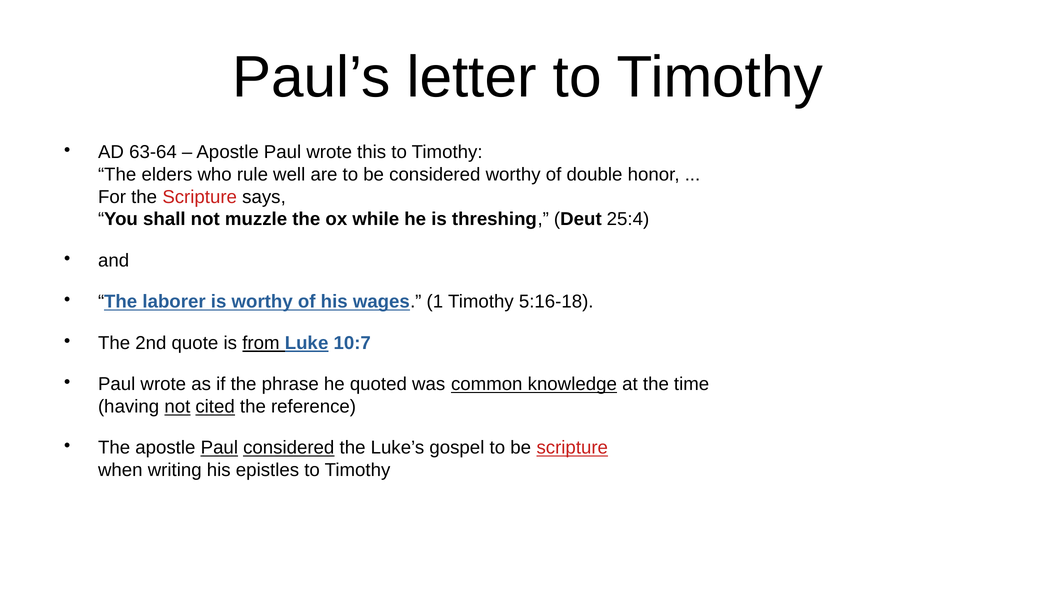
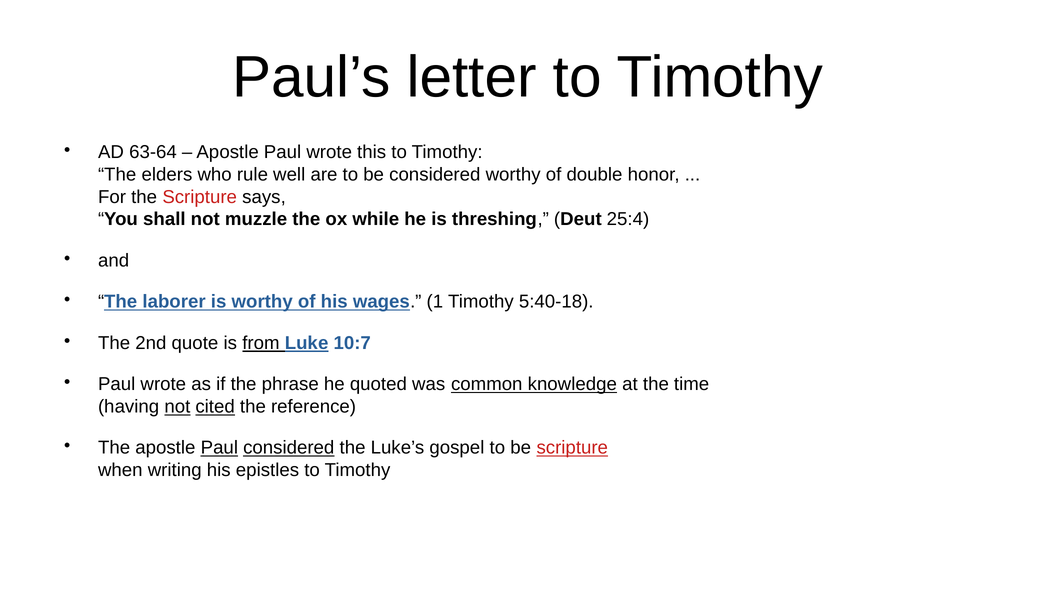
5:16-18: 5:16-18 -> 5:40-18 (556, 302)
